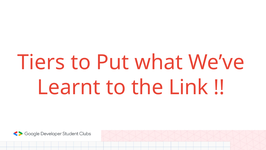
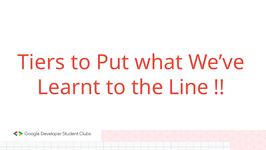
Link: Link -> Line (188, 87)
